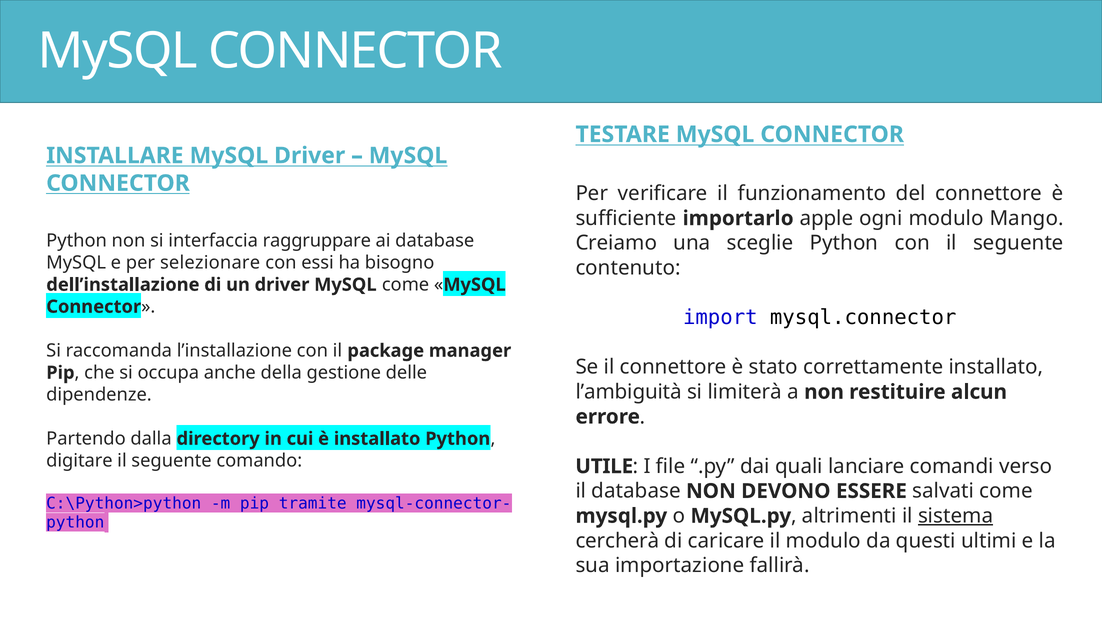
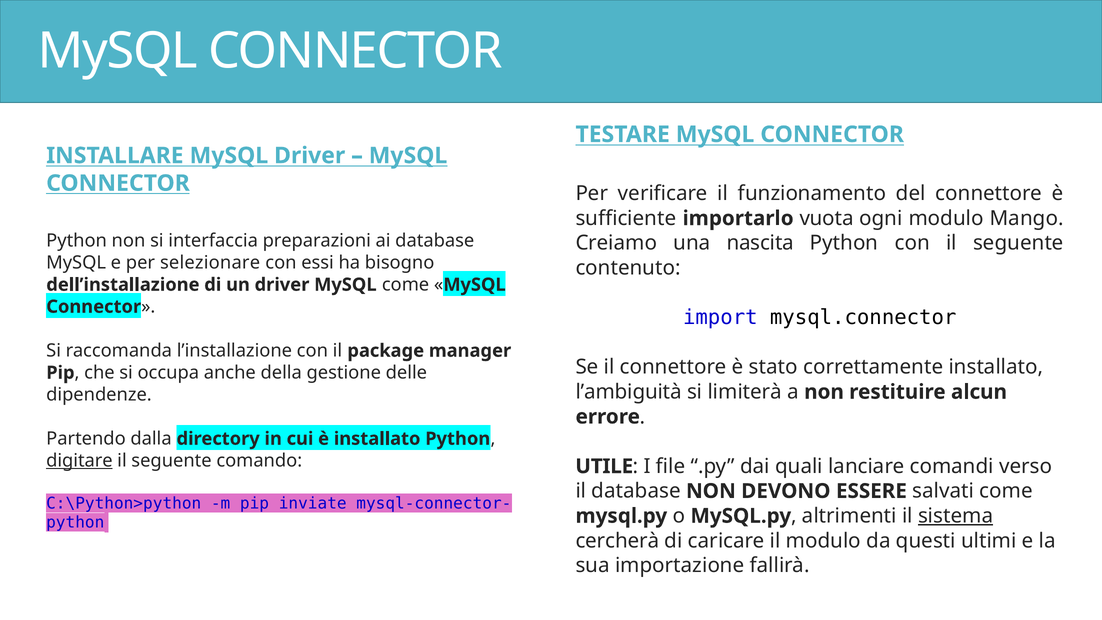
apple: apple -> vuota (827, 218)
raggruppare: raggruppare -> preparazioni (317, 241)
sceglie: sceglie -> nascita (760, 243)
digitare underline: none -> present (79, 461)
tramite: tramite -> inviate (313, 503)
